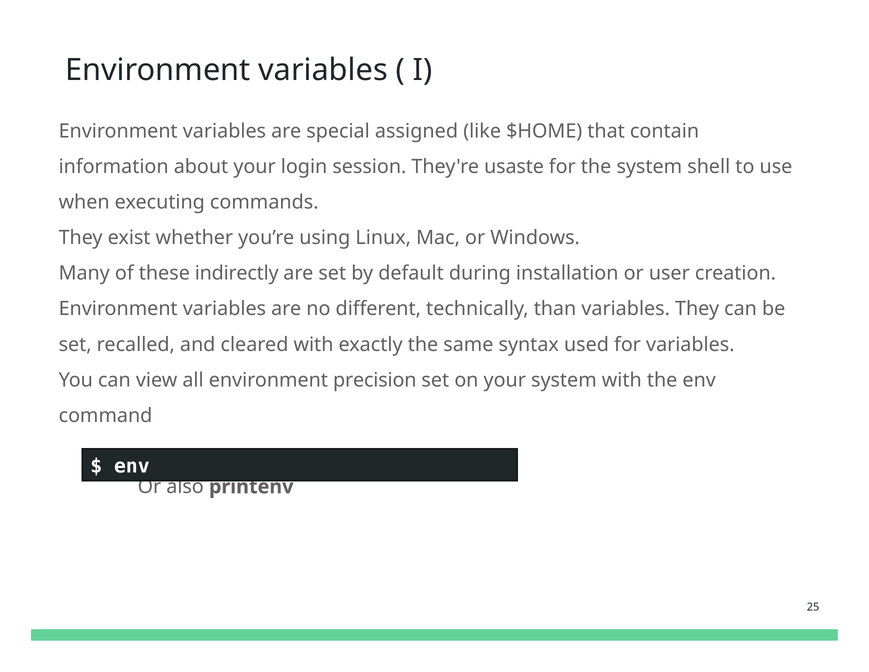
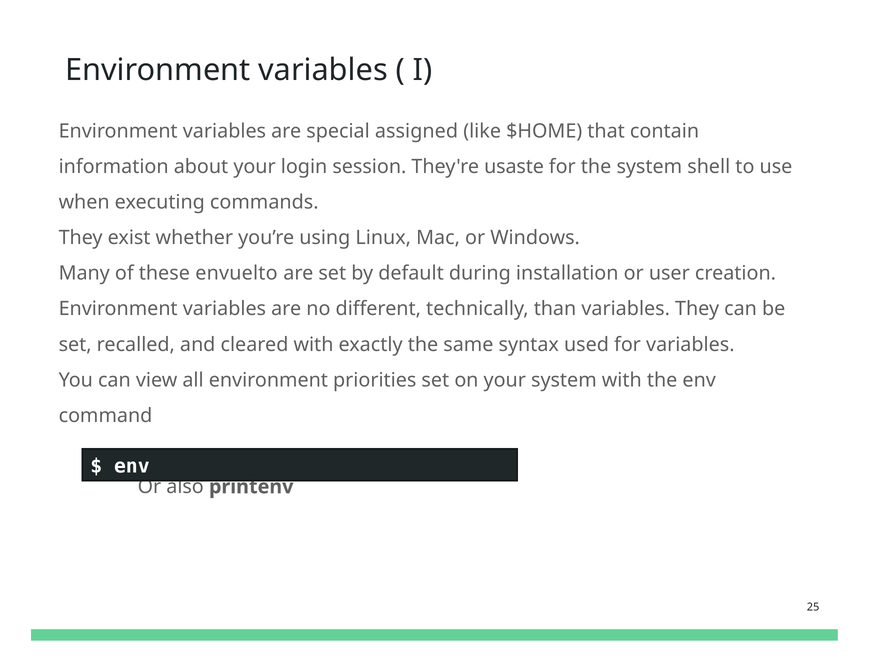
indirectly: indirectly -> envuelto (237, 273)
precision: precision -> priorities (375, 380)
